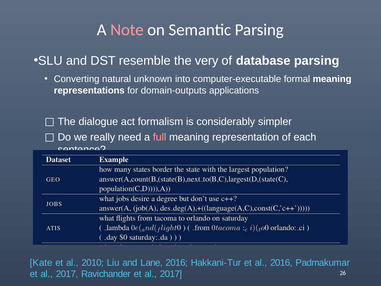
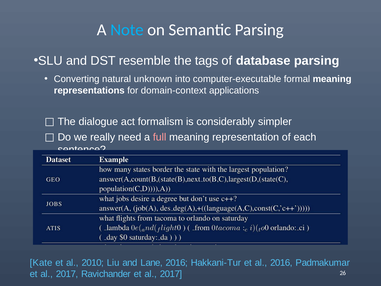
Note colour: pink -> light blue (127, 30)
very: very -> tags (207, 61)
domain-outputs: domain-outputs -> domain-context (174, 90)
